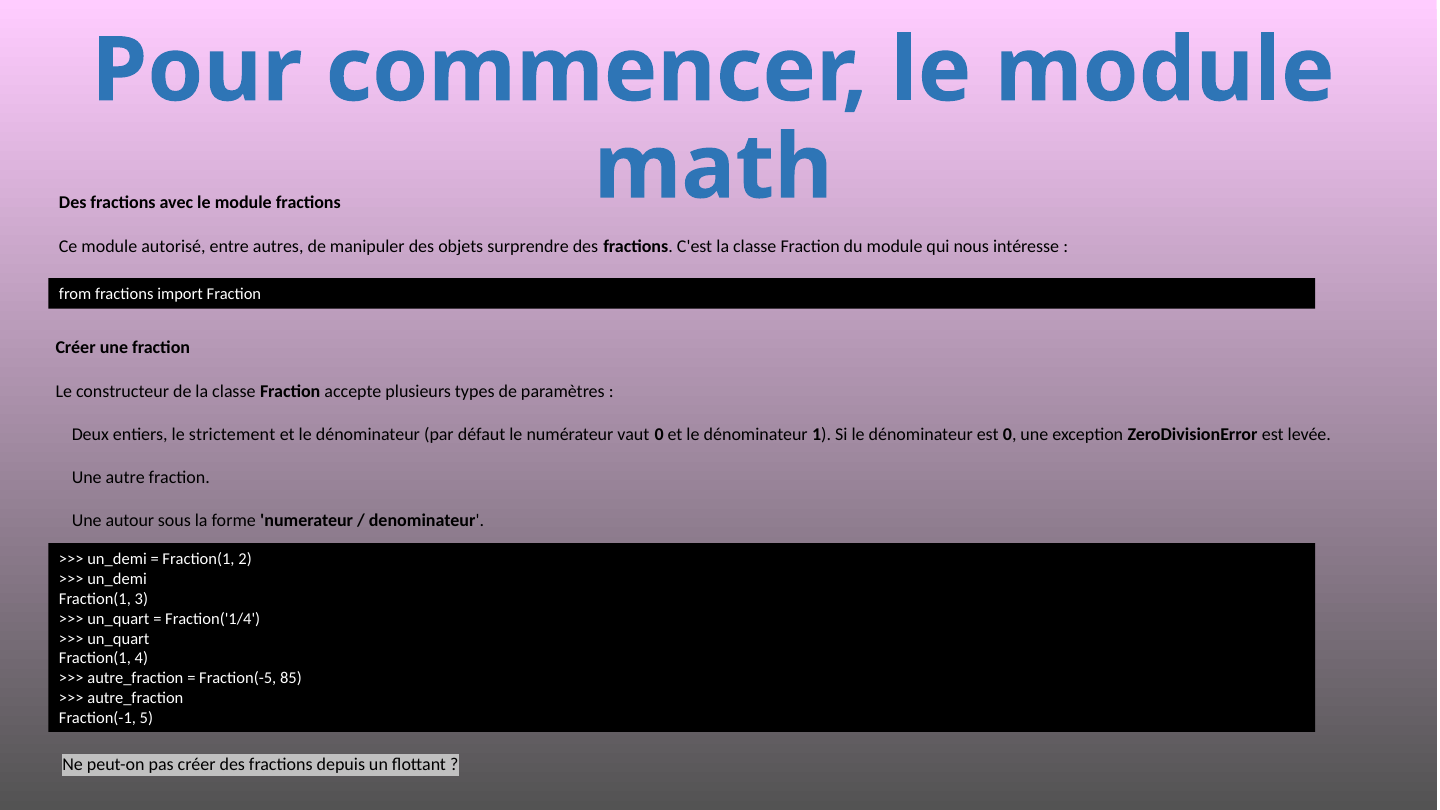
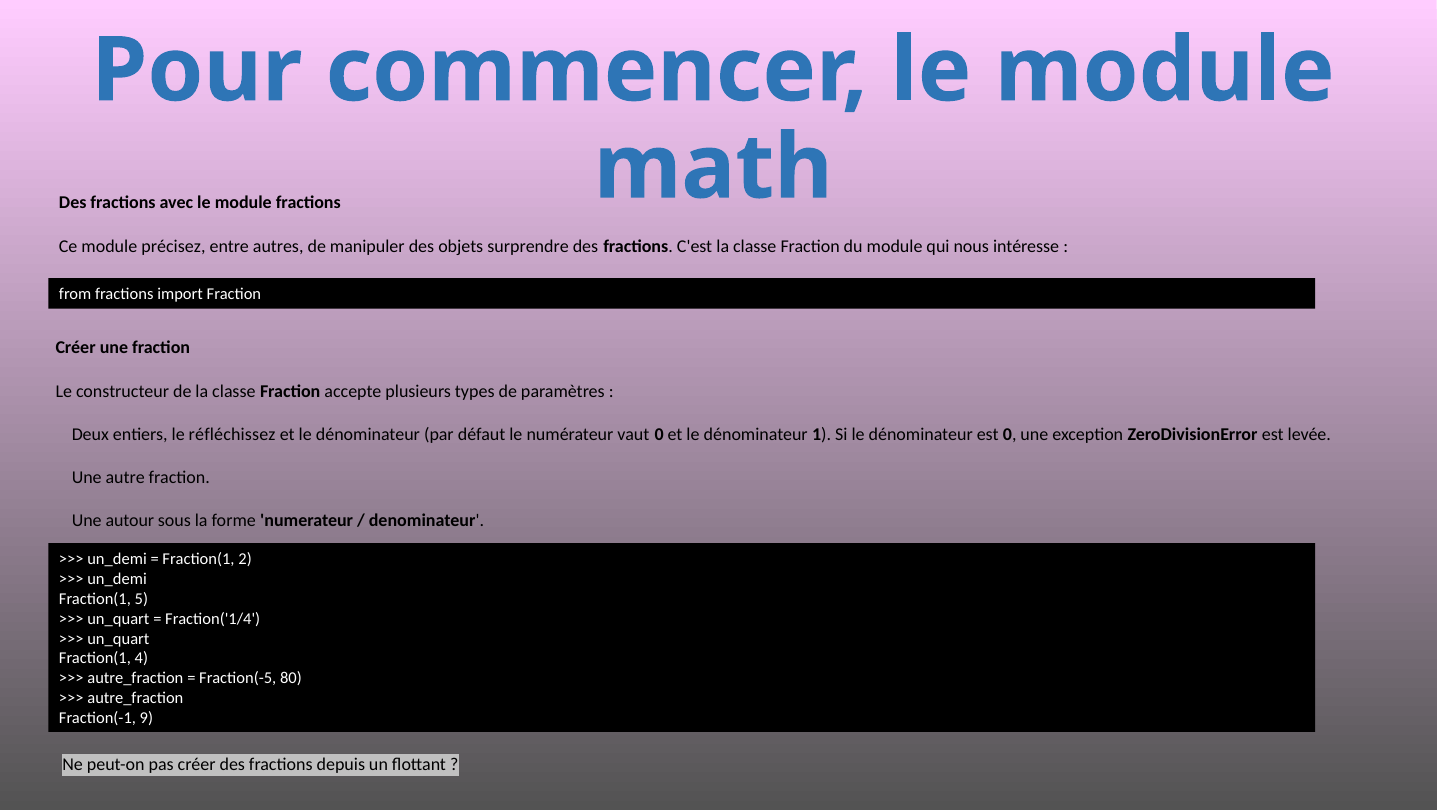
autorisé: autorisé -> précisez (173, 246)
strictement: strictement -> réfléchissez (232, 434)
3: 3 -> 5 (141, 599)
85: 85 -> 80 (291, 678)
5: 5 -> 9 (146, 718)
